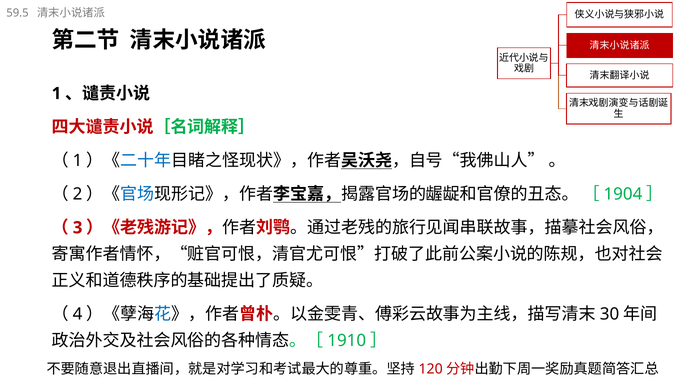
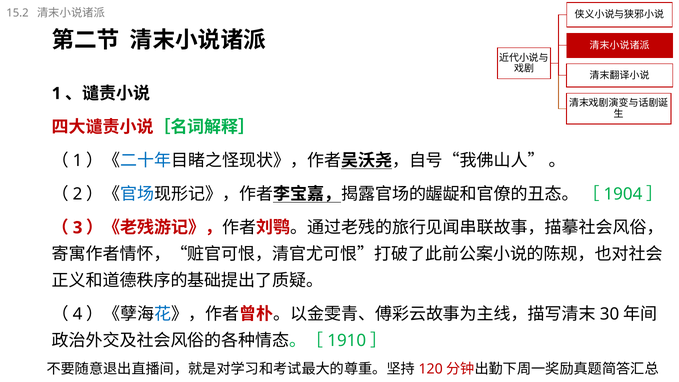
59.5: 59.5 -> 15.2 (17, 13)
